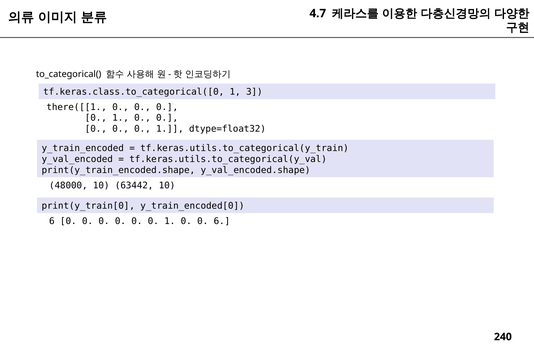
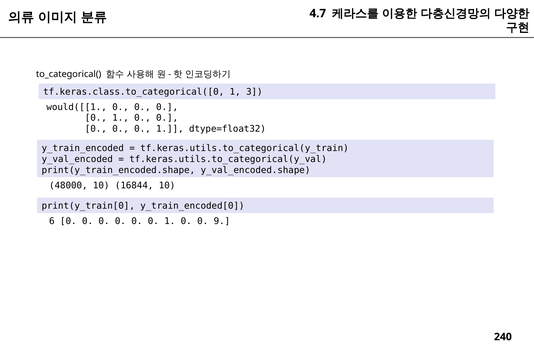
there([[1: there([[1 -> would([[1 (77, 107)
63442: 63442 -> 16844 (134, 185)
0 6: 6 -> 9 (222, 221)
